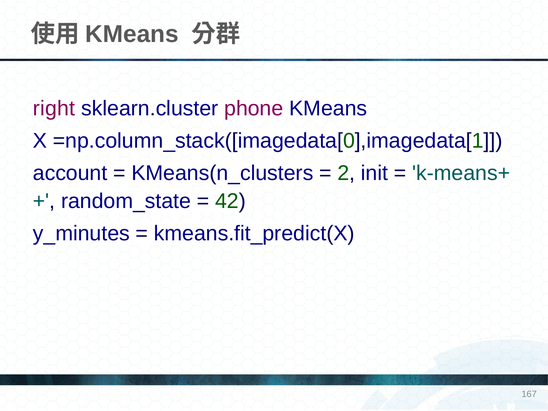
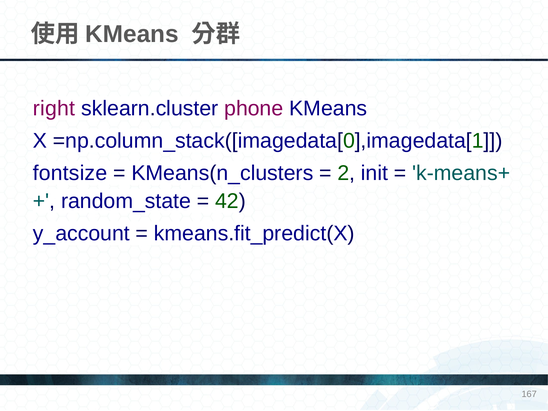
account: account -> fontsize (70, 173)
y_minutes: y_minutes -> y_account (81, 234)
